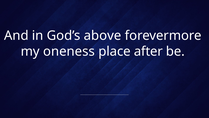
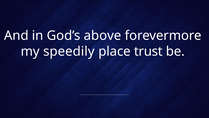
oneness: oneness -> speedily (69, 51)
after: after -> trust (148, 51)
